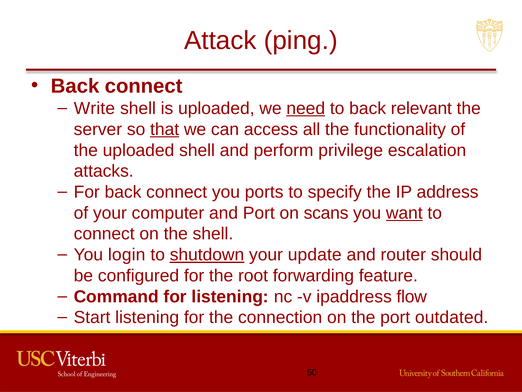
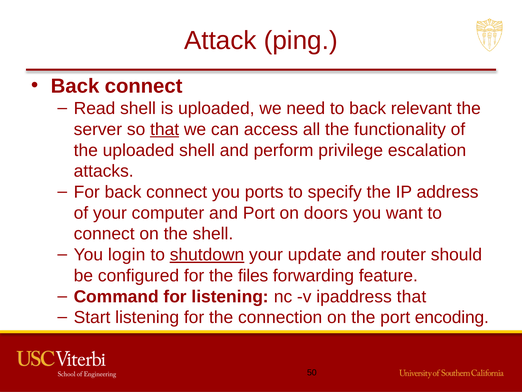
Write: Write -> Read (95, 108)
need underline: present -> none (306, 108)
scans: scans -> doors (326, 213)
want underline: present -> none (404, 213)
root: root -> files (253, 275)
ipaddress flow: flow -> that (411, 296)
outdated: outdated -> encoding (452, 317)
